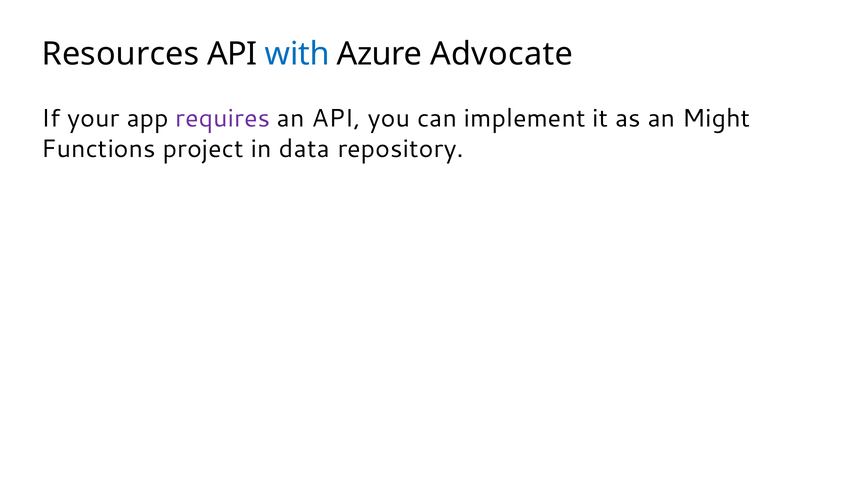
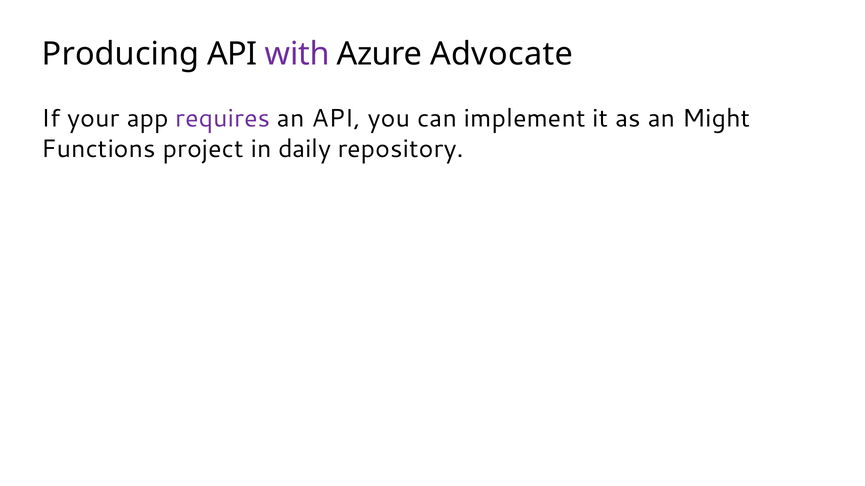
Resources: Resources -> Producing (121, 54)
with colour: blue -> purple (297, 54)
data: data -> daily (305, 149)
